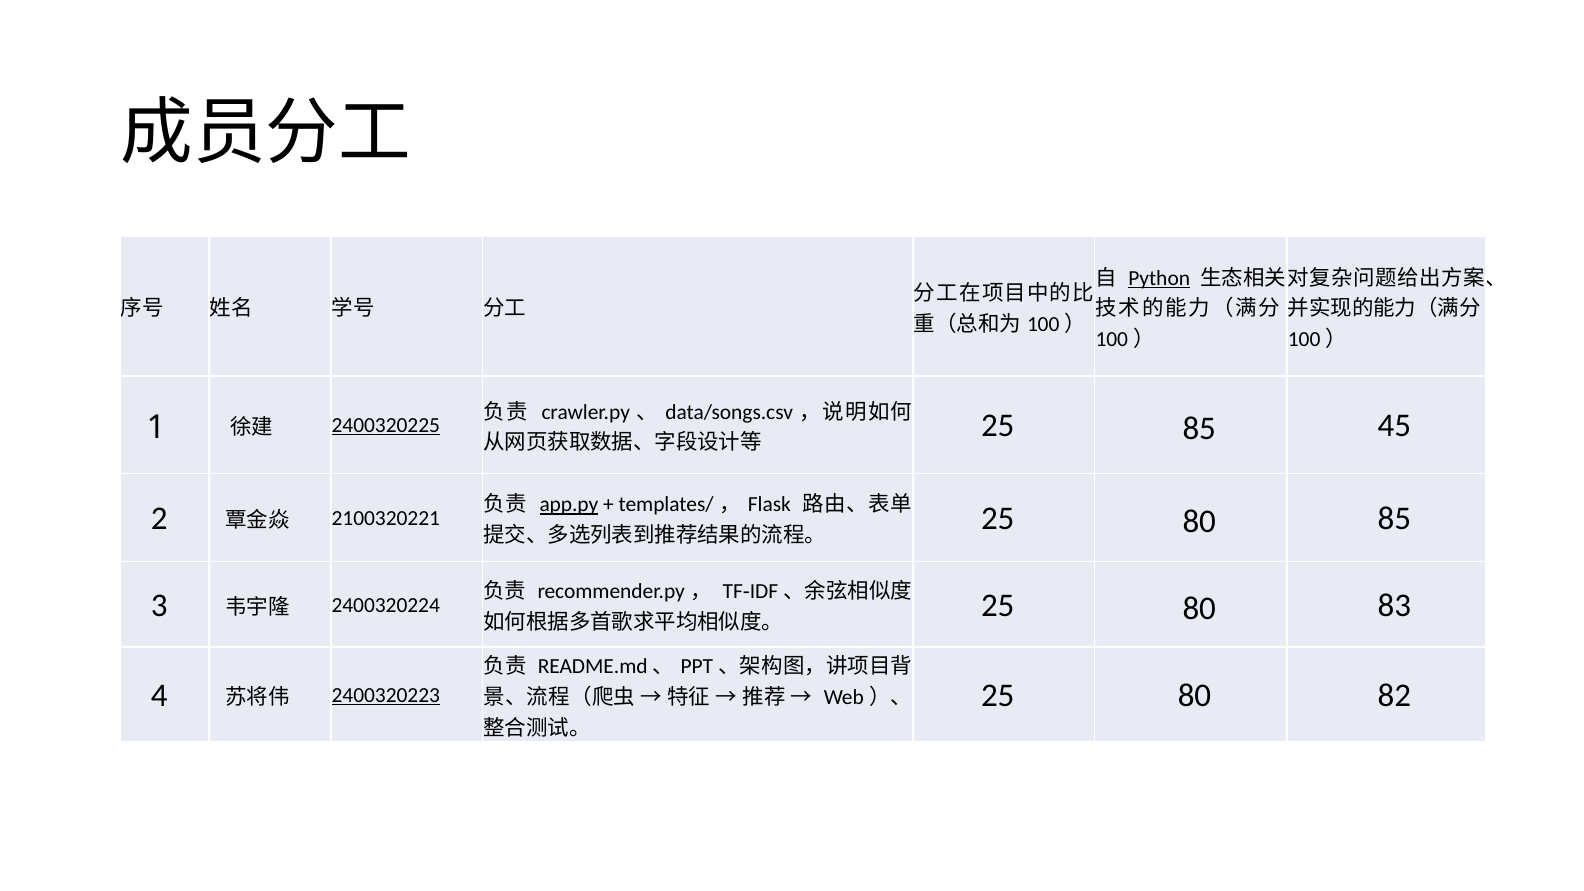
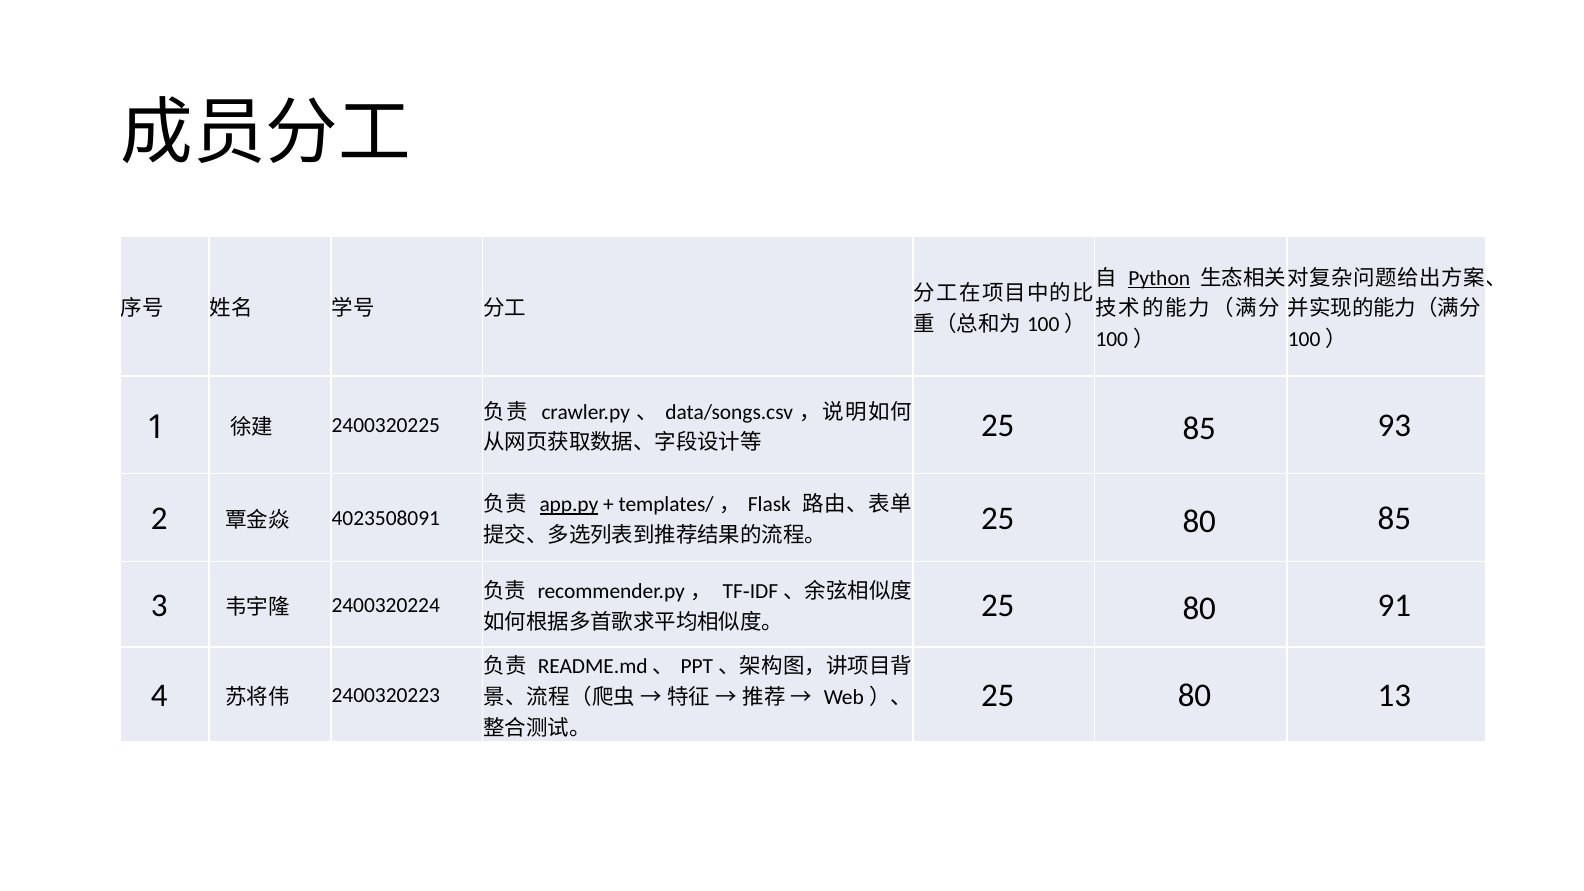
45: 45 -> 93 (1394, 426)
2400320225 underline: present -> none (386, 426)
2100320221: 2100320221 -> 4023508091 (386, 518)
83: 83 -> 91 (1394, 605)
2400320223 underline: present -> none (386, 695)
82: 82 -> 13 (1394, 695)
